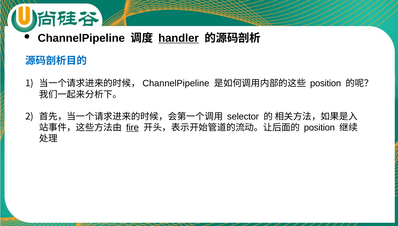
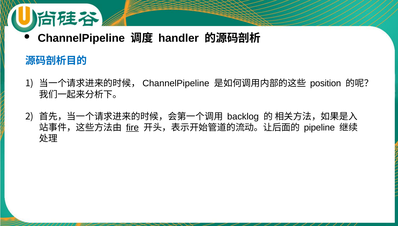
handler underline: present -> none (179, 38)
selector: selector -> backlog (243, 116)
position: position -> pipeline (319, 127)
